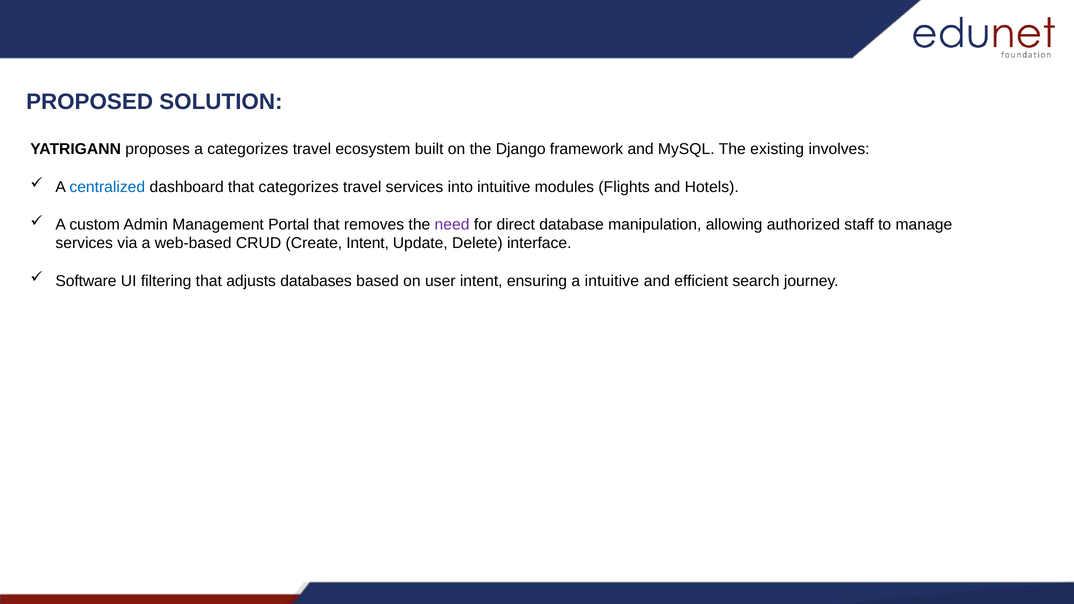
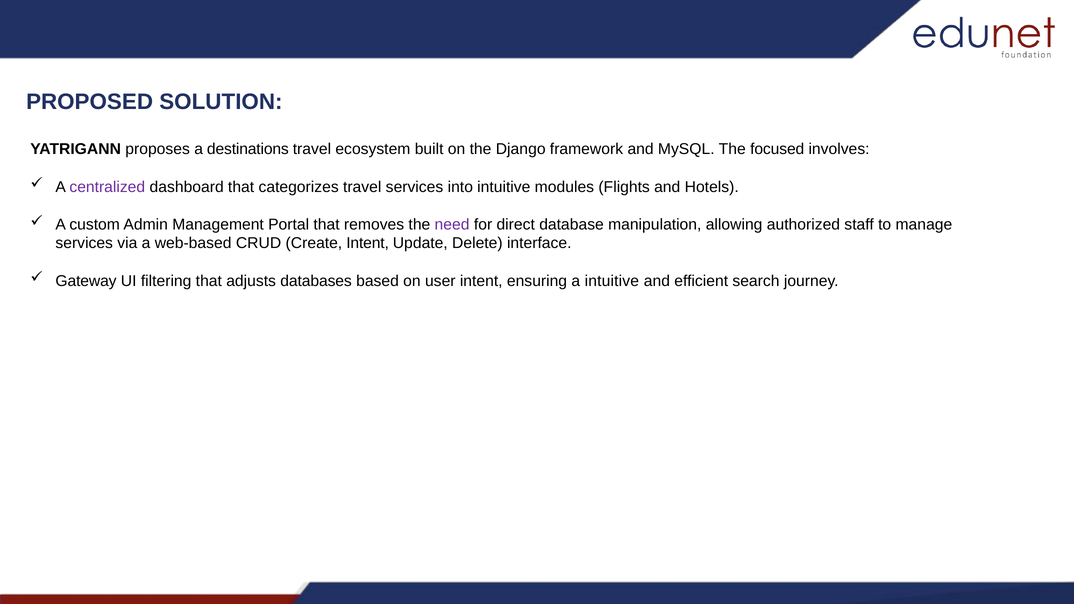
a categorizes: categorizes -> destinations (248, 149)
existing: existing -> focused (777, 149)
centralized colour: blue -> purple (107, 187)
Software: Software -> Gateway (86, 281)
